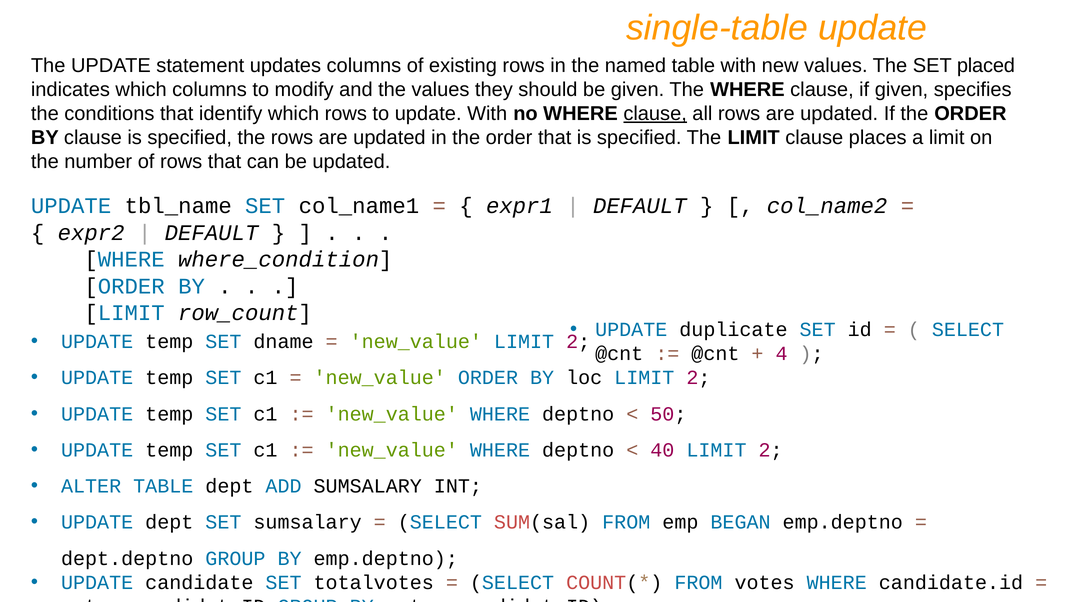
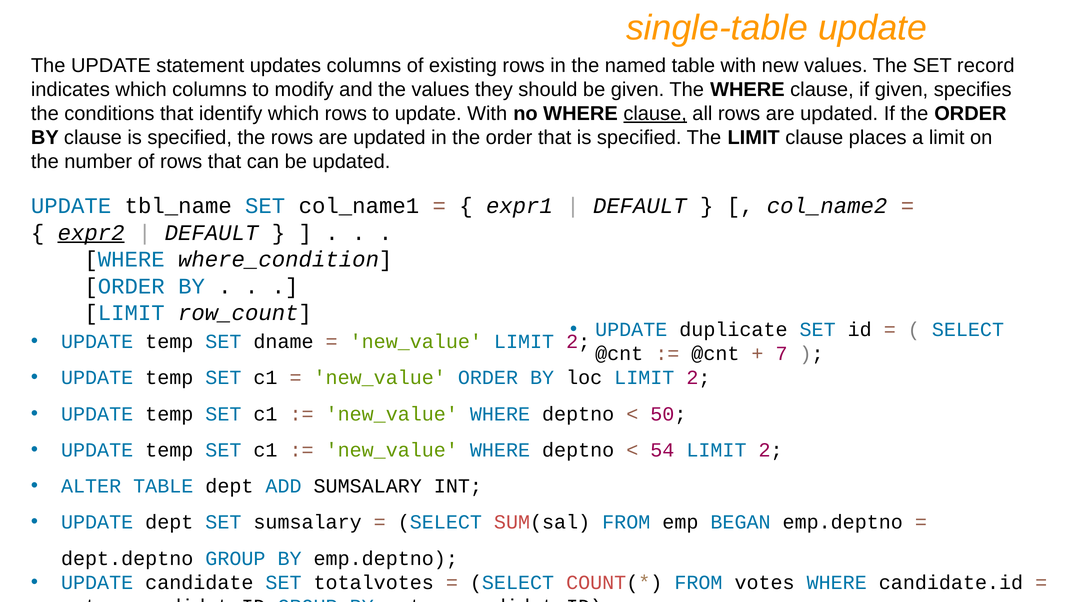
placed: placed -> record (986, 65)
expr2 underline: none -> present (91, 232)
4: 4 -> 7 (782, 353)
40: 40 -> 54 (662, 450)
